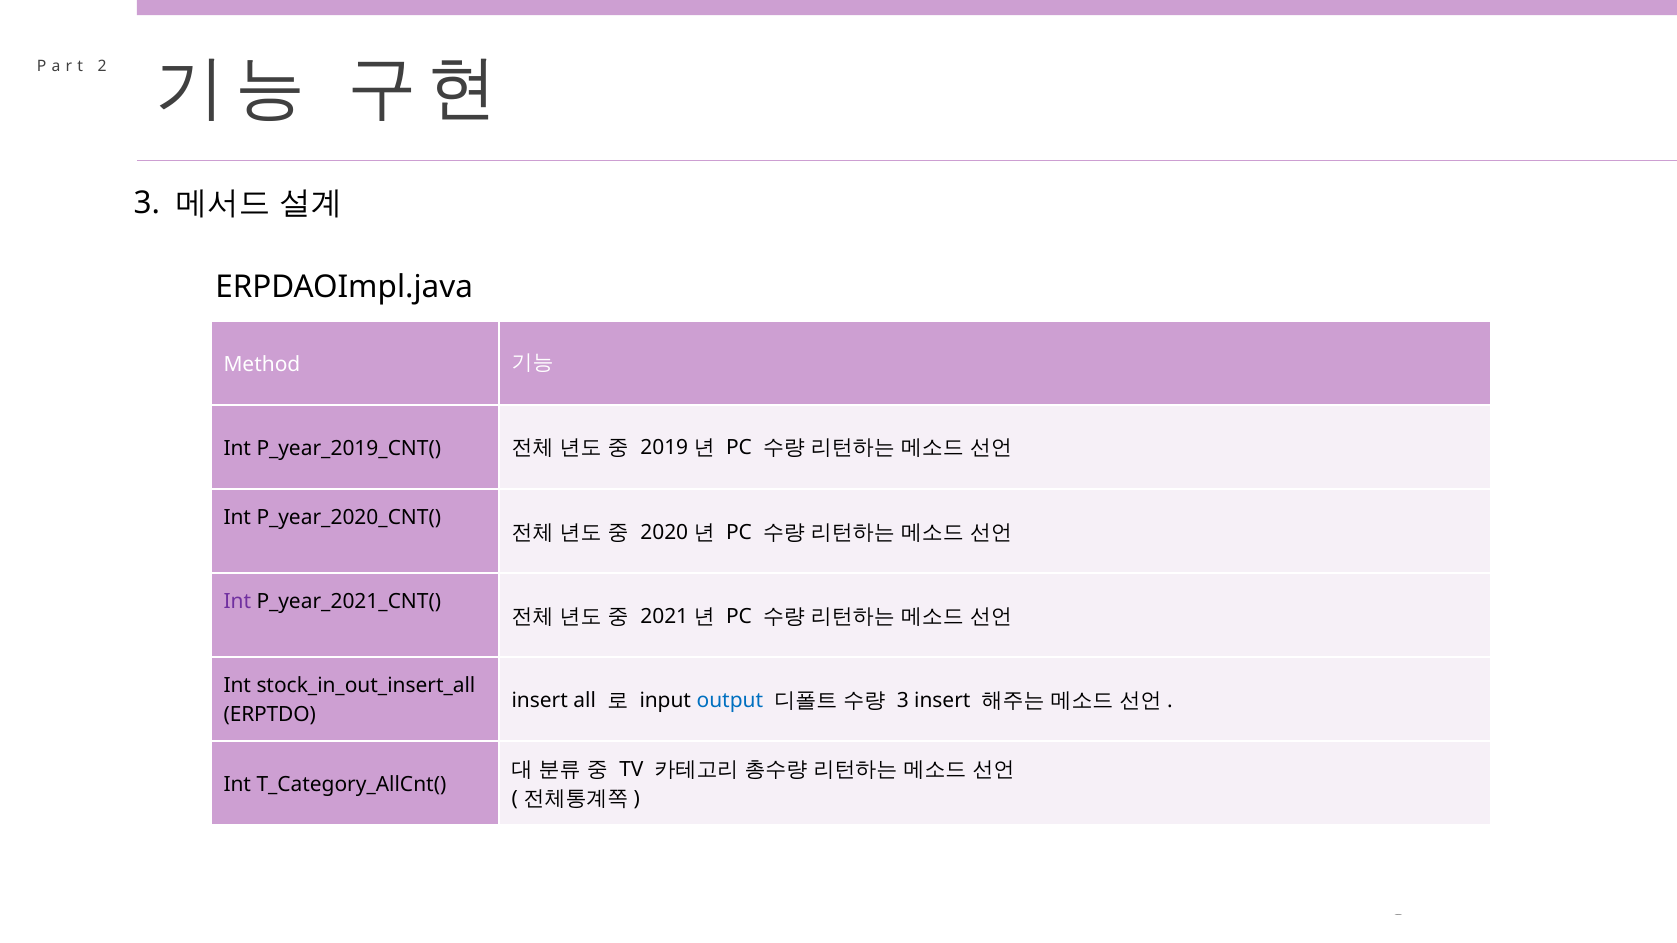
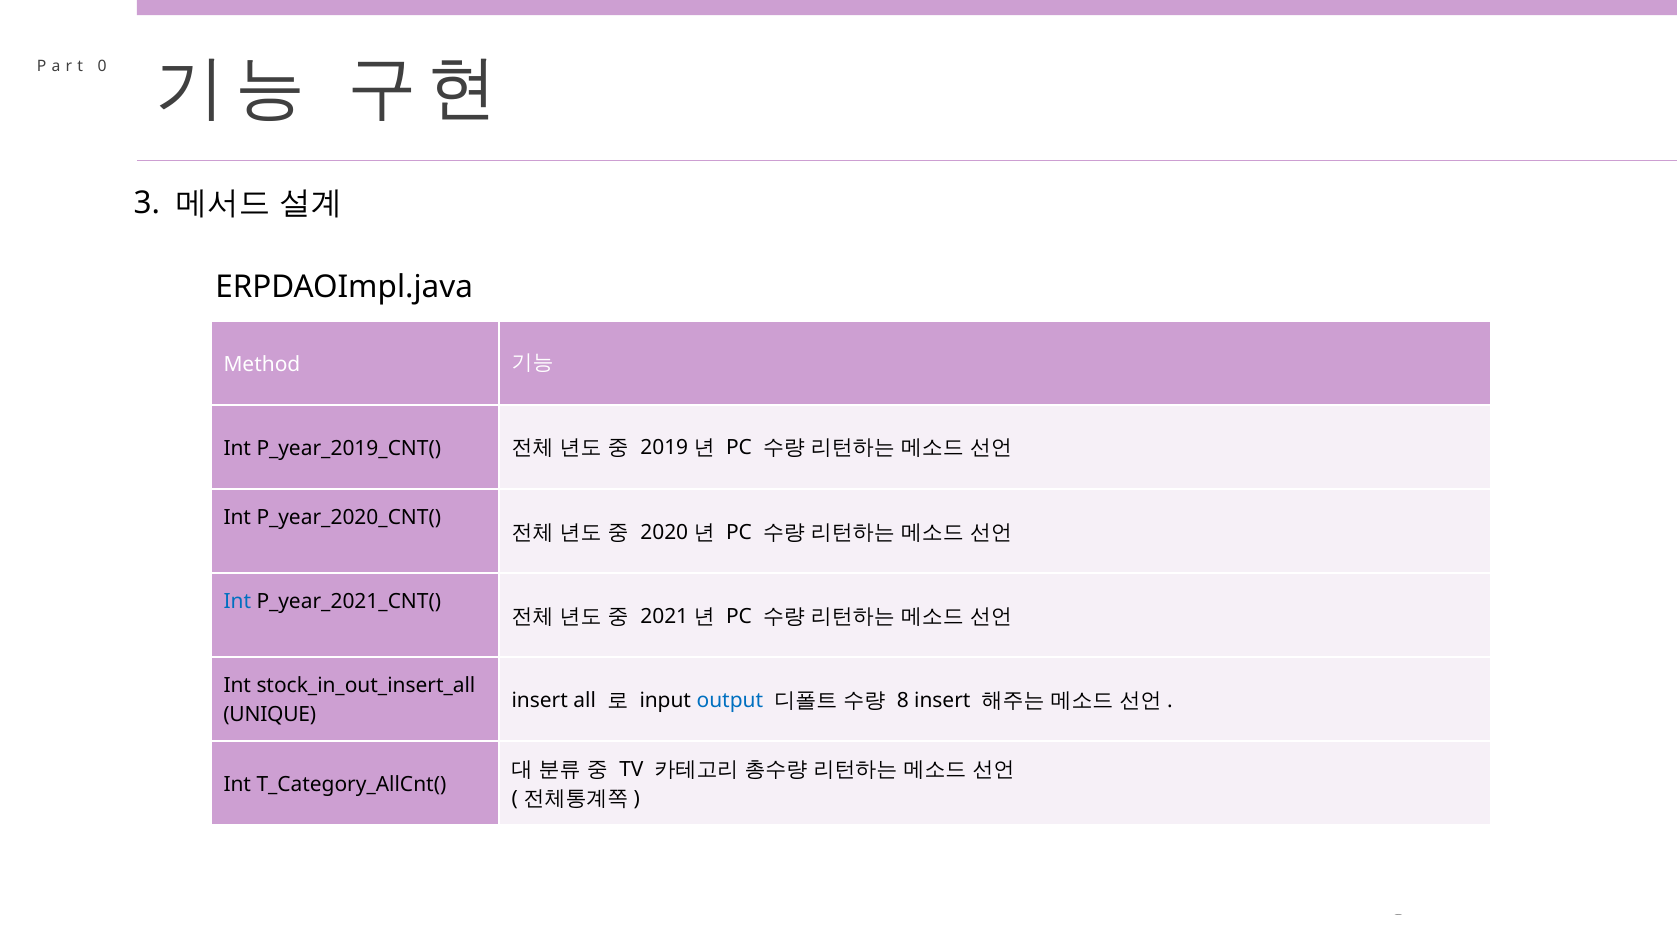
2: 2 -> 0 (102, 67)
Int colour: purple -> blue (237, 602)
3: 3 -> 8 (903, 700)
ERPTDO: ERPTDO -> UNIQUE (270, 715)
